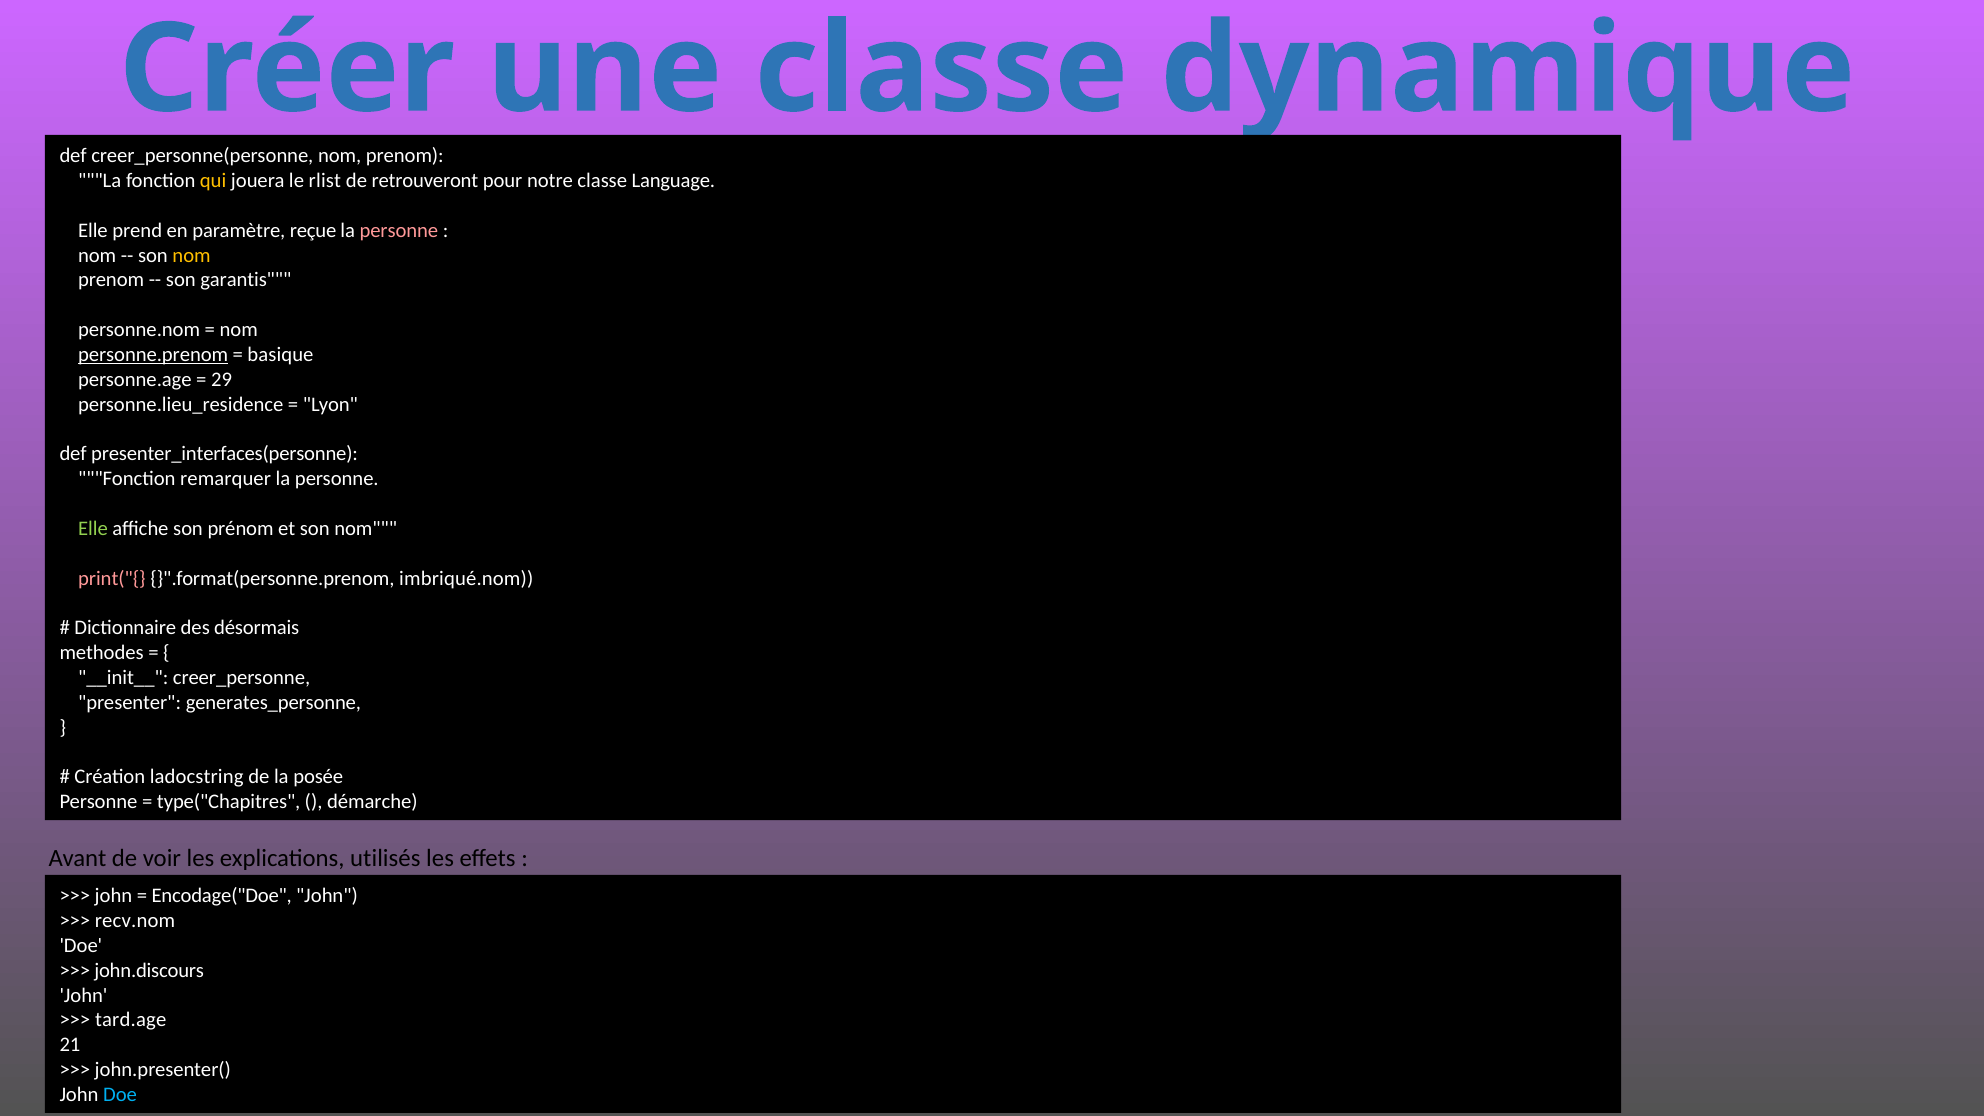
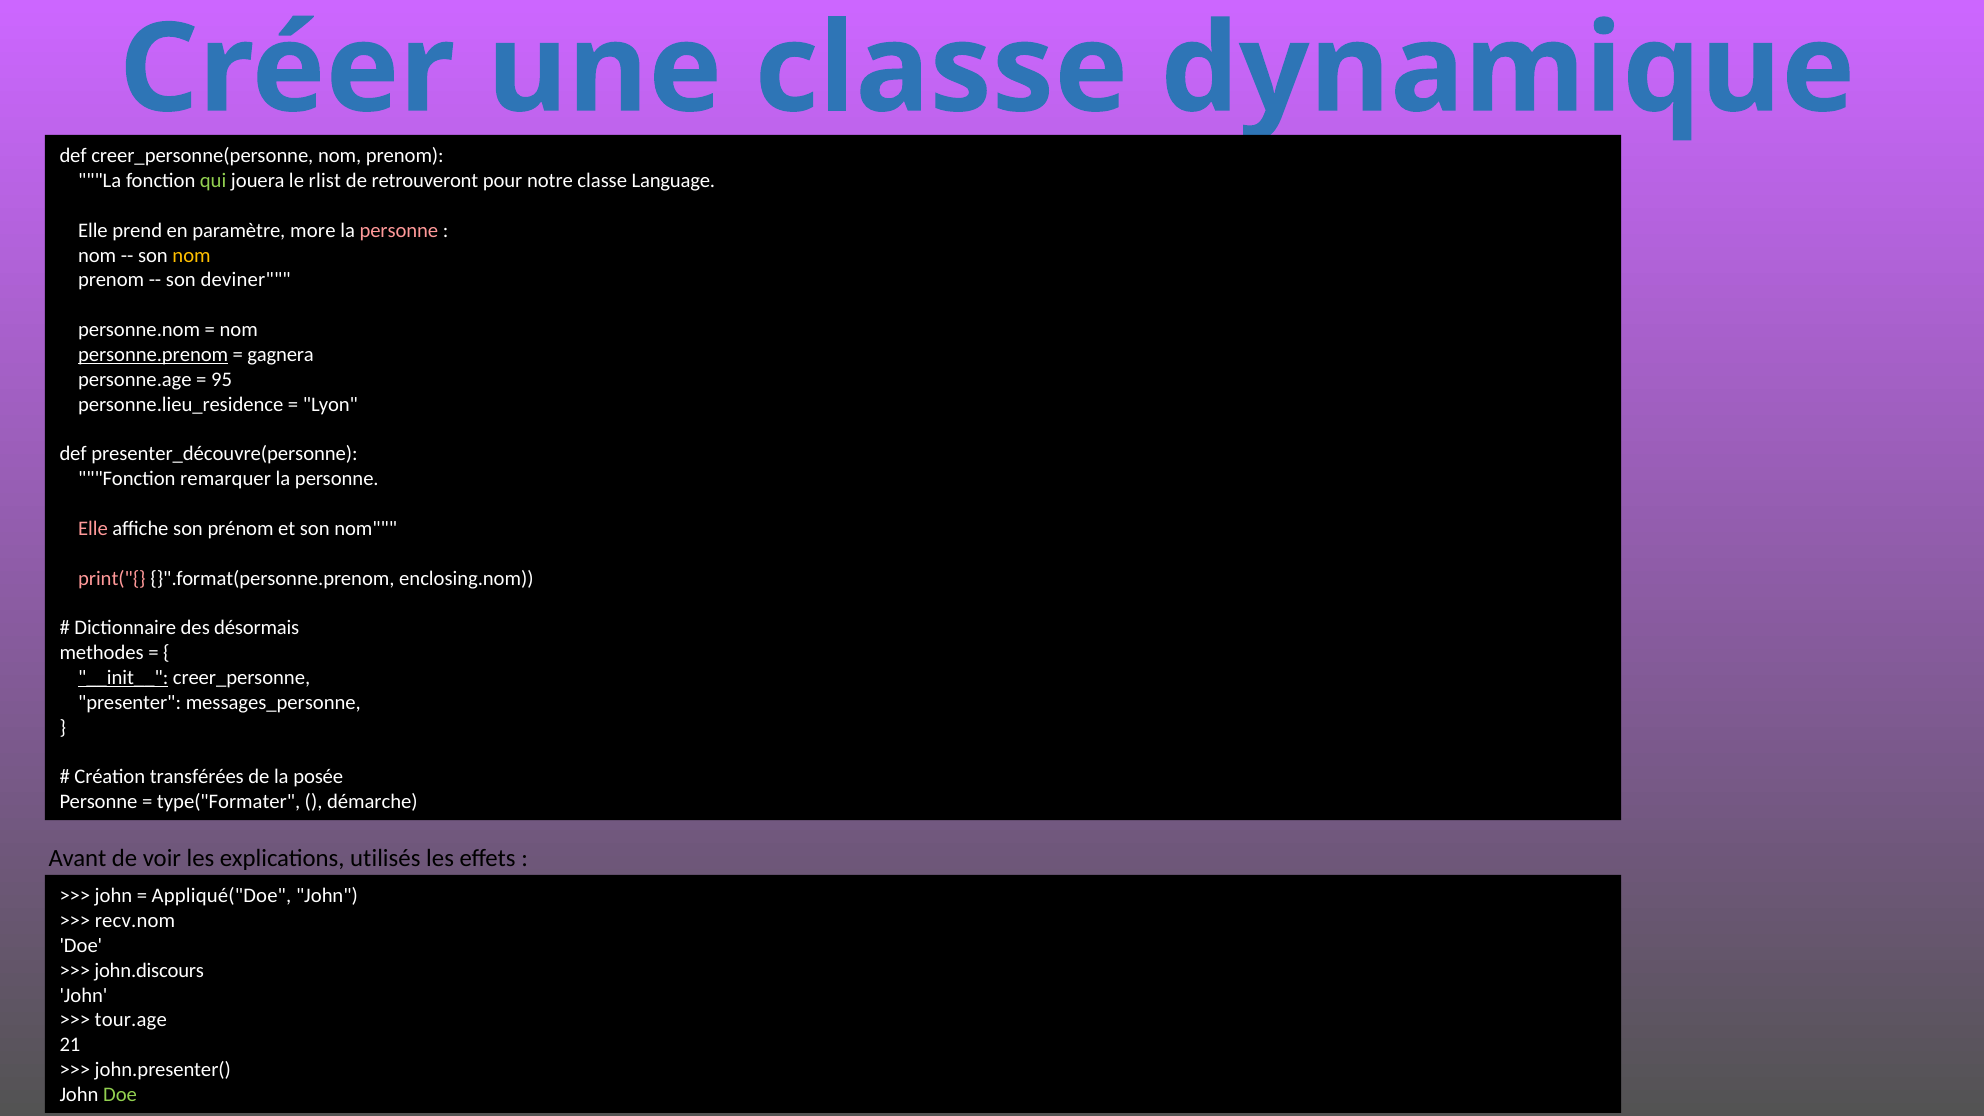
qui colour: yellow -> light green (213, 181)
reçue: reçue -> more (313, 230)
garantis: garantis -> deviner (246, 280)
basique: basique -> gagnera (281, 355)
29: 29 -> 95 (222, 380)
presenter_interfaces(personne: presenter_interfaces(personne -> presenter_découvre(personne (224, 454)
Elle colour: light green -> pink (93, 529)
imbriqué.nom: imbriqué.nom -> enclosing.nom (466, 578)
__init__ underline: none -> present (123, 678)
generates_personne: generates_personne -> messages_personne (273, 702)
ladocstring: ladocstring -> transférées (197, 777)
type("Chapitres: type("Chapitres -> type("Formater (229, 802)
Encodage("Doe: Encodage("Doe -> Appliqué("Doe (222, 896)
tard.age: tard.age -> tour.age (131, 1020)
Doe colour: light blue -> light green (120, 1095)
